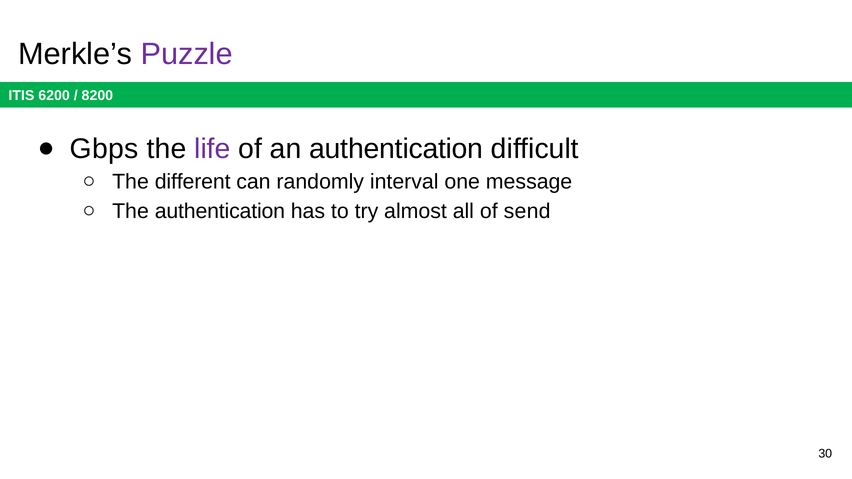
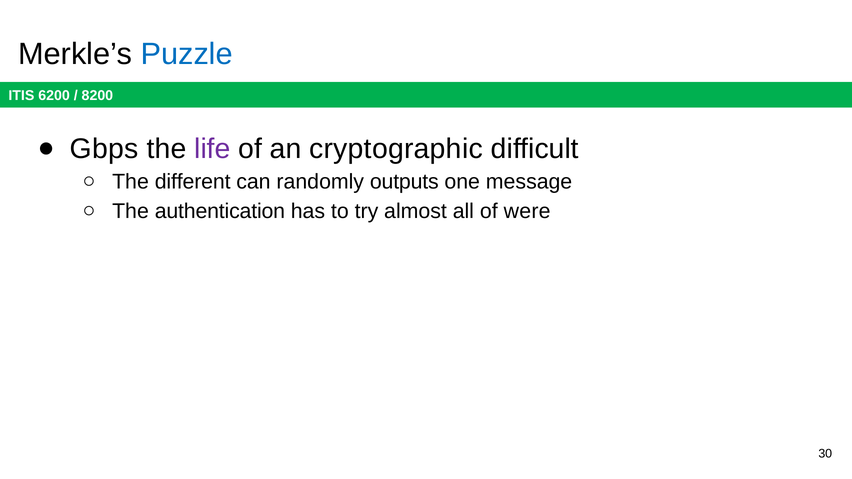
Puzzle colour: purple -> blue (187, 54)
an authentication: authentication -> cryptographic (396, 149)
interval: interval -> outputs (404, 182)
send: send -> were (527, 211)
